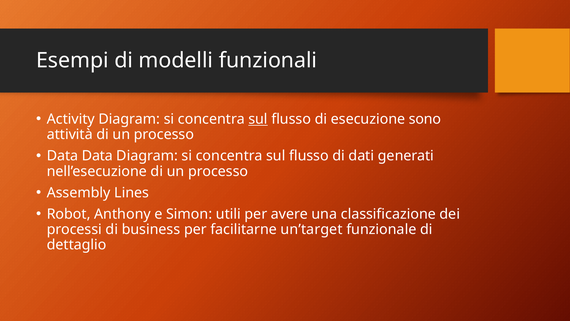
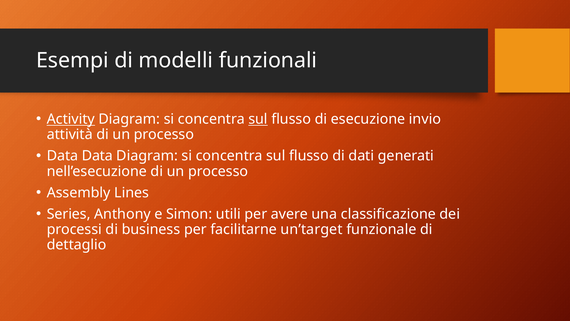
Activity underline: none -> present (71, 119)
sono: sono -> invio (425, 119)
Robot: Robot -> Series (69, 214)
